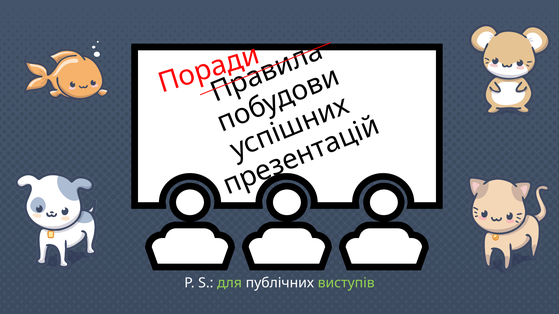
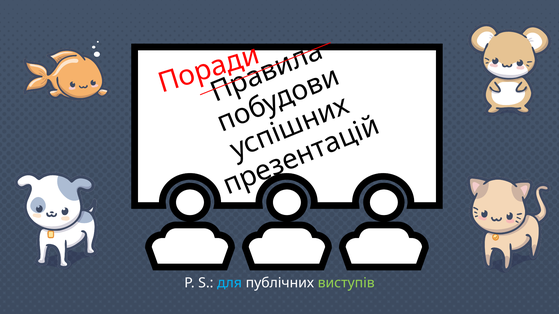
для colour: light green -> light blue (229, 283)
